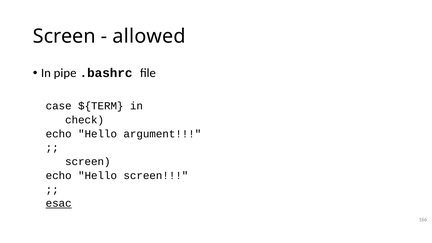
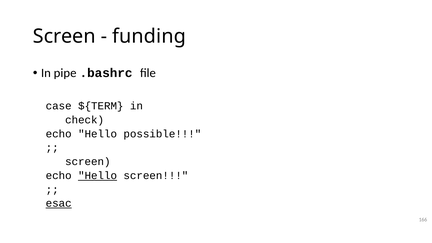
allowed: allowed -> funding (149, 36)
argument: argument -> possible (162, 134)
Hello underline: none -> present (98, 176)
